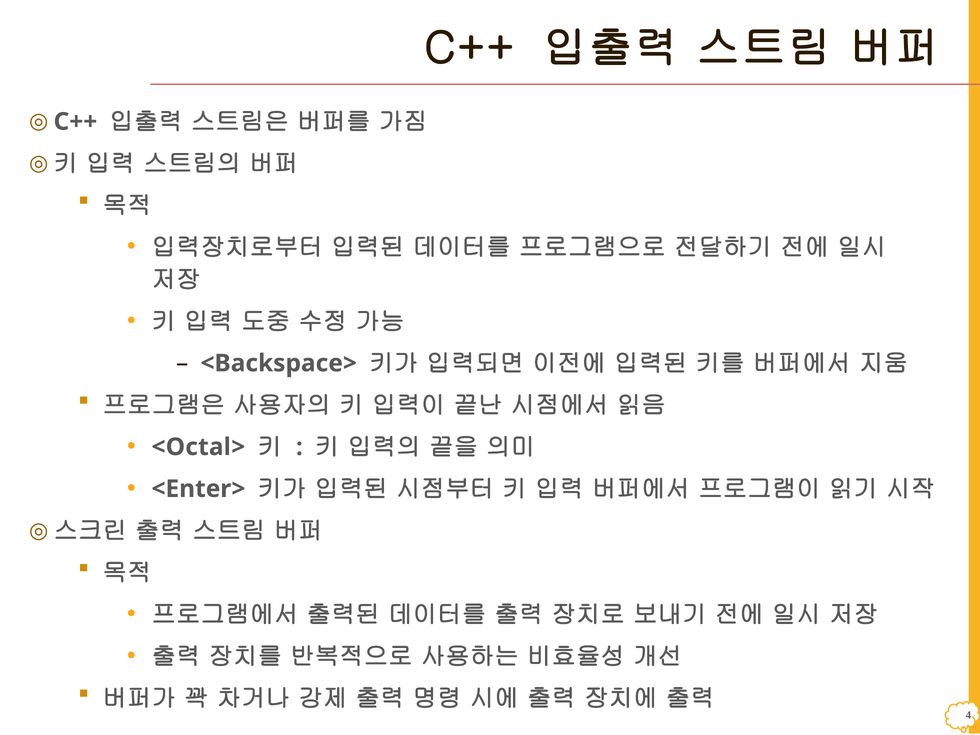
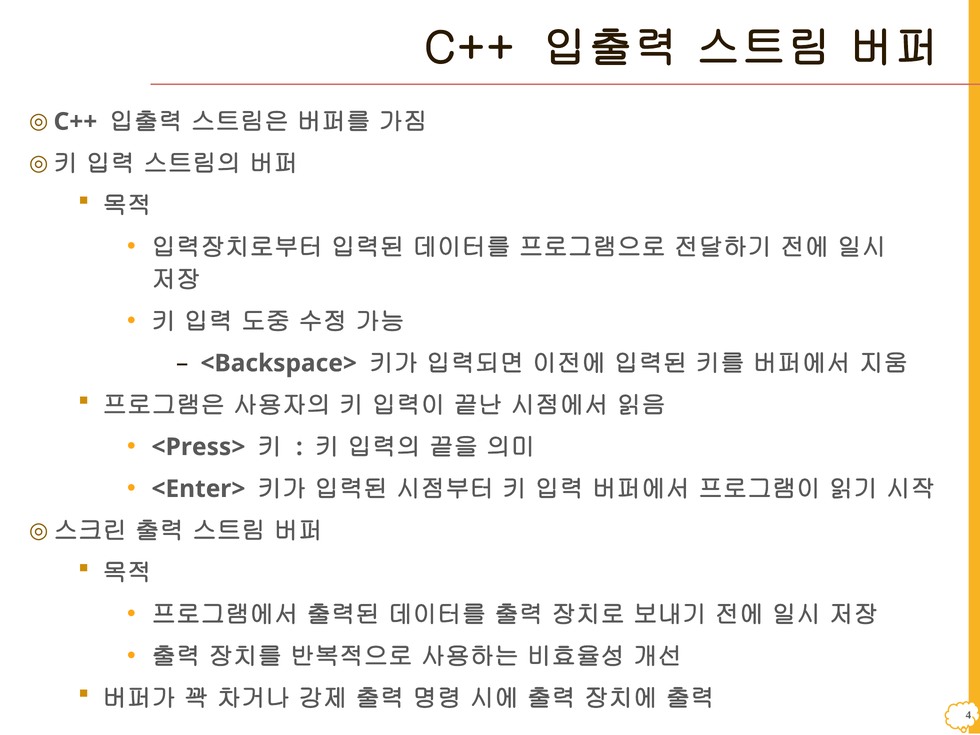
<Octal>: <Octal> -> <Press> (198, 447)
